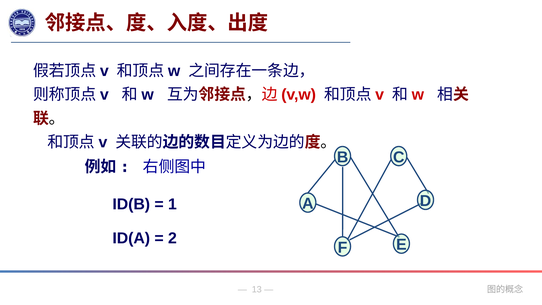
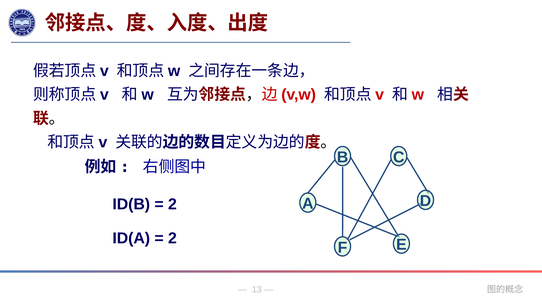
1: 1 -> 2 (172, 204)
